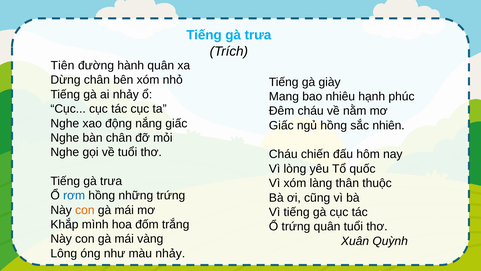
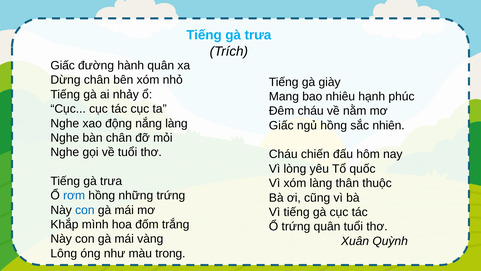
Tiên: Tiên -> Giấc (63, 65)
nắng giấc: giấc -> làng (176, 123)
con colour: orange -> blue (85, 210)
màu nhảy: nhảy -> trong (170, 253)
